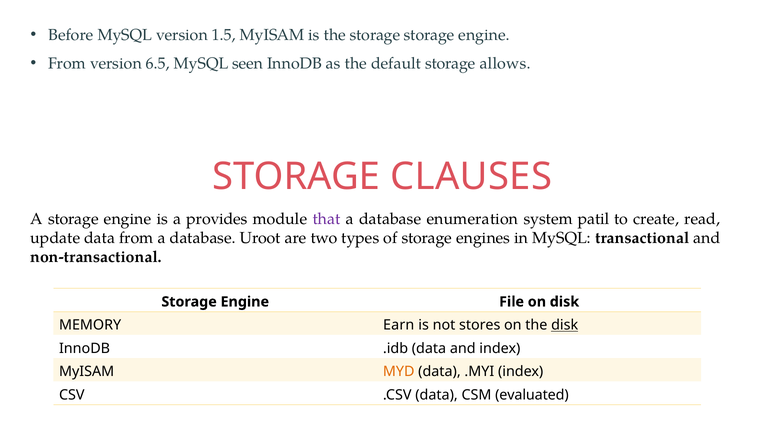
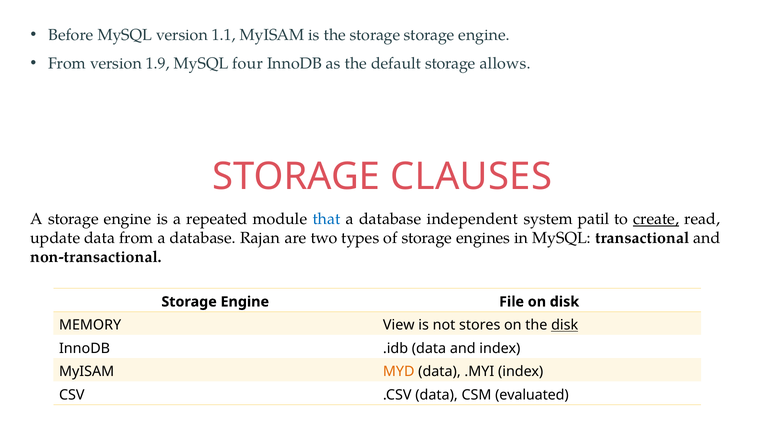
1.5: 1.5 -> 1.1 (224, 35)
6.5: 6.5 -> 1.9 (158, 64)
seen: seen -> four (248, 64)
provides: provides -> repeated (217, 219)
that colour: purple -> blue (326, 219)
enumeration: enumeration -> independent (472, 219)
create underline: none -> present (656, 219)
Uroot: Uroot -> Rajan (260, 238)
Earn: Earn -> View (399, 325)
